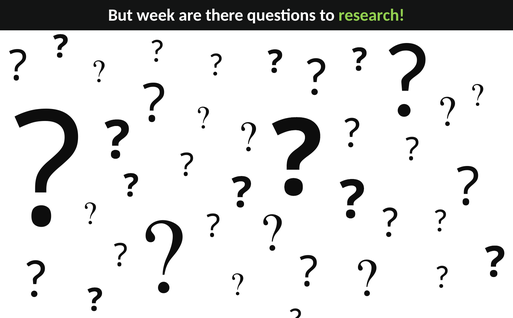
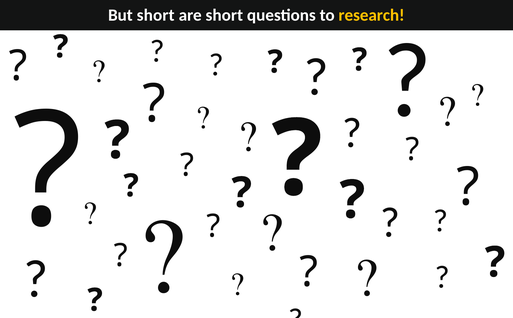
week: week -> short (156, 15)
are there: there -> short (224, 15)
research colour: light green -> yellow (372, 15)
